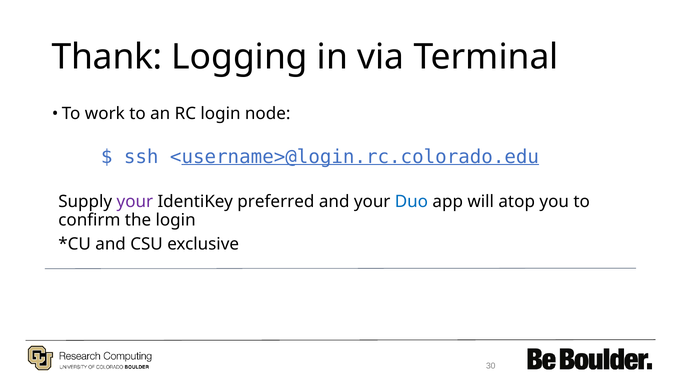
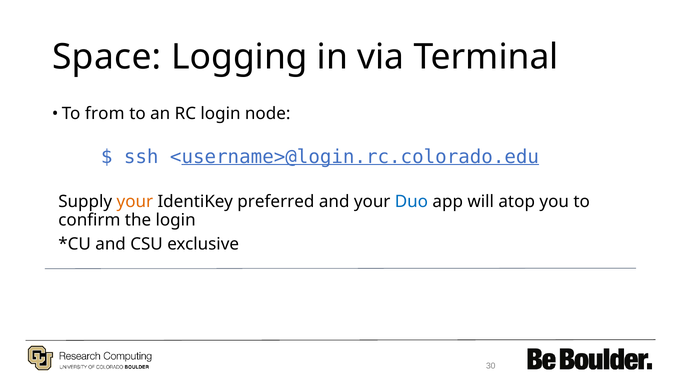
Thank: Thank -> Space (107, 57)
work: work -> from (105, 114)
your colour: purple -> orange (135, 202)
